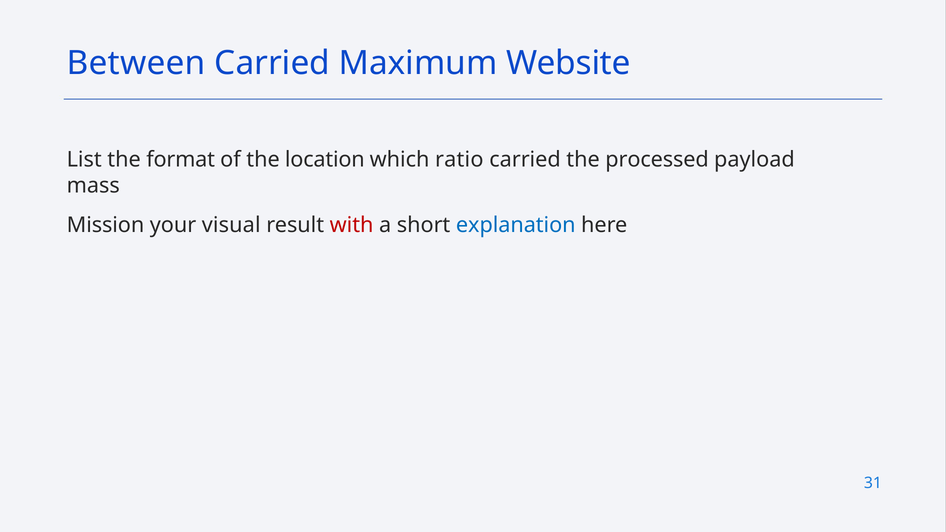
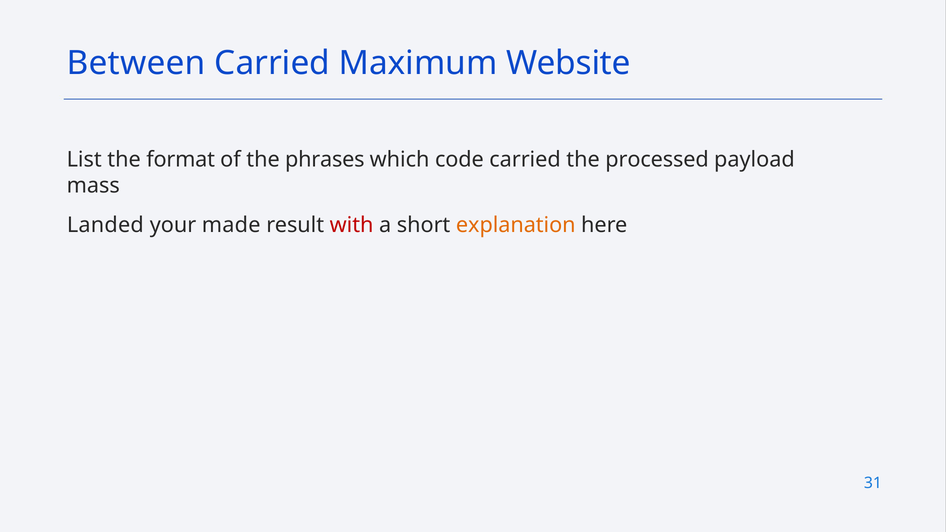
location: location -> phrases (325, 160)
ratio: ratio -> code (459, 160)
Mission: Mission -> Landed (105, 225)
visual: visual -> made (231, 225)
explanation colour: blue -> orange (516, 225)
